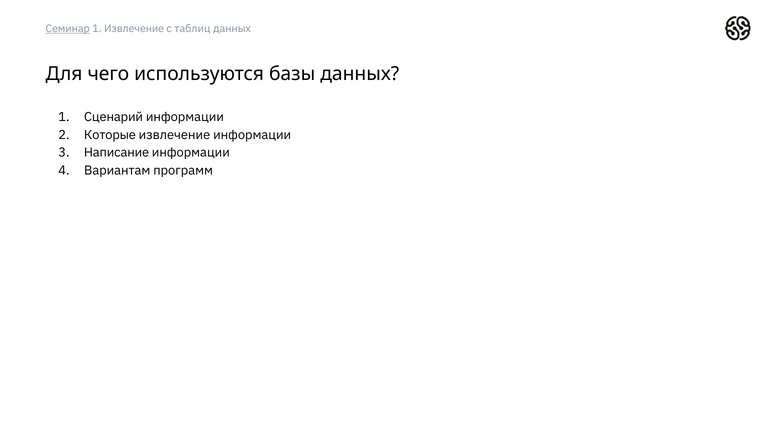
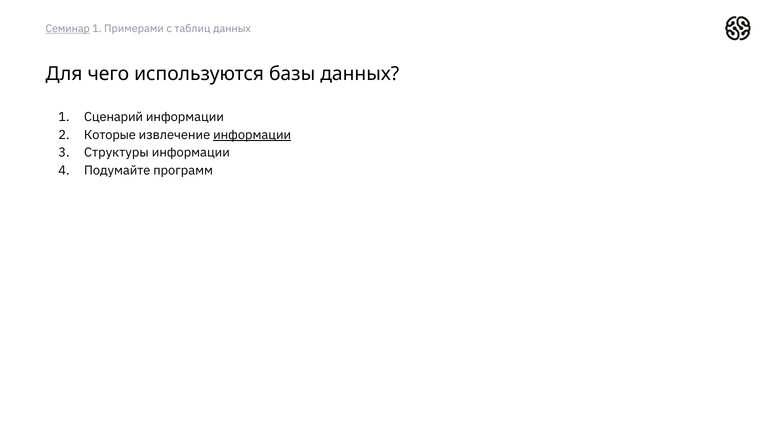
1 Извлечение: Извлечение -> Примерами (134, 29)
информации underline: none -> present (252, 135)
Написание: Написание -> Структуры (116, 153)
Вариантам: Вариантам -> Подумайте (117, 170)
